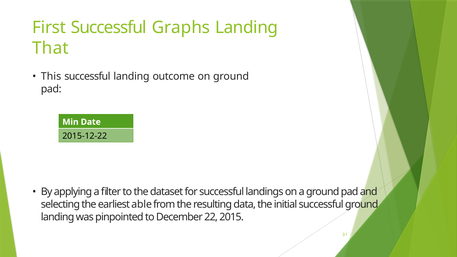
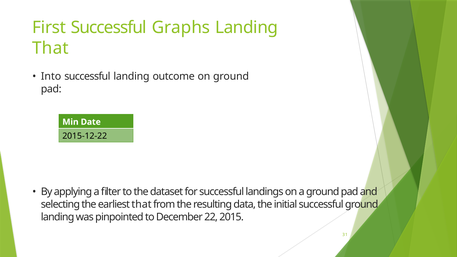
This: This -> Into (51, 77)
earliest able: able -> that (142, 204)
